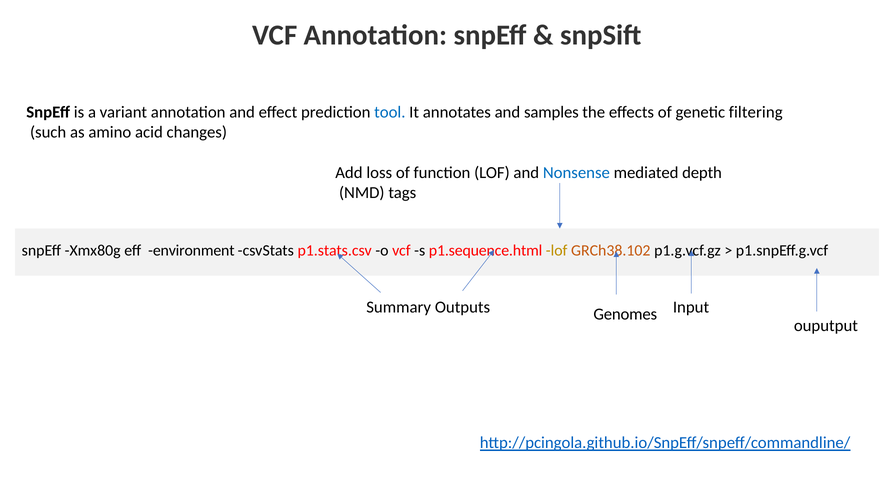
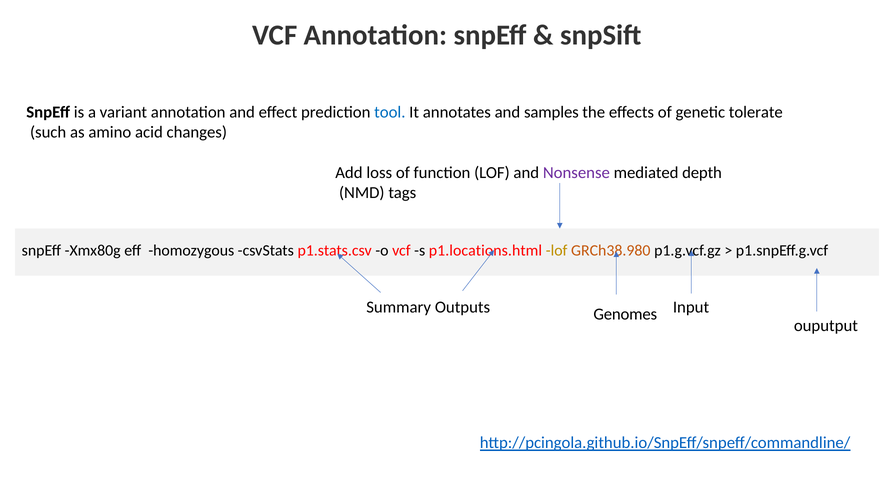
filtering: filtering -> tolerate (756, 112)
Nonsense colour: blue -> purple (576, 173)
environment: environment -> homozygous (191, 251)
p1.sequence.html: p1.sequence.html -> p1.locations.html (485, 251)
GRCh38.102: GRCh38.102 -> GRCh38.980 (611, 251)
